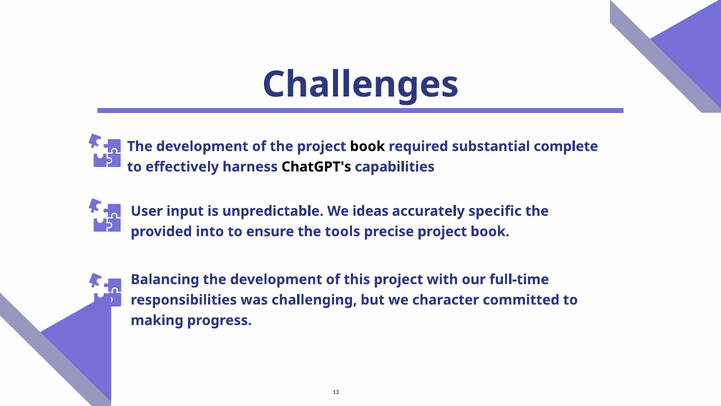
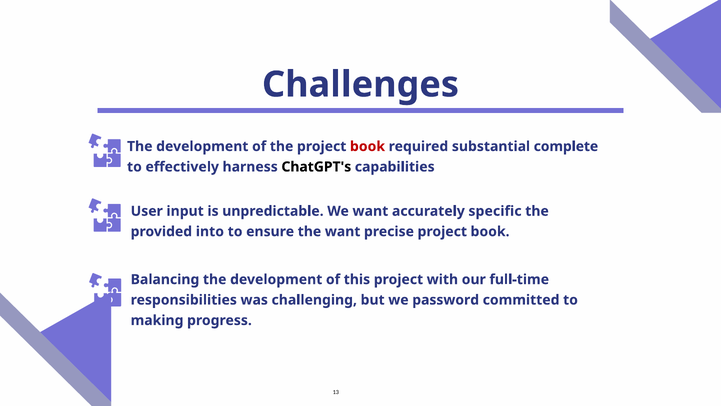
book colour: black -> red (368, 146)
We ideas: ideas -> want (370, 211)
the tools: tools -> want (343, 231)
character: character -> password (446, 300)
